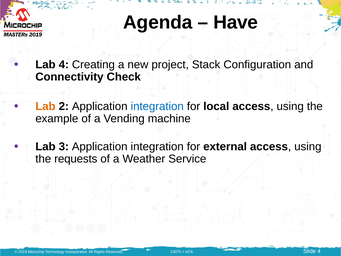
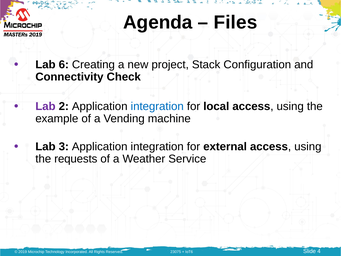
Have: Have -> Files (235, 22)
Lab 4: 4 -> 6 (64, 65)
Lab colour: orange -> purple (45, 106)
